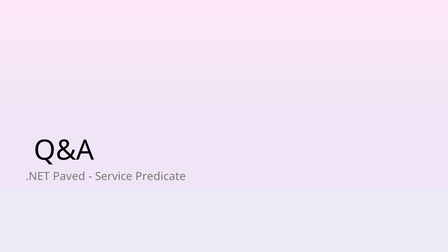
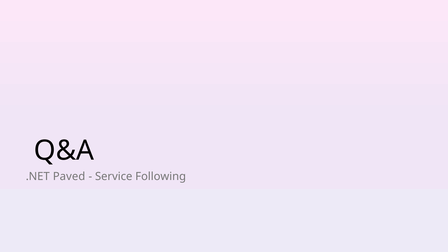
Predicate: Predicate -> Following (161, 176)
